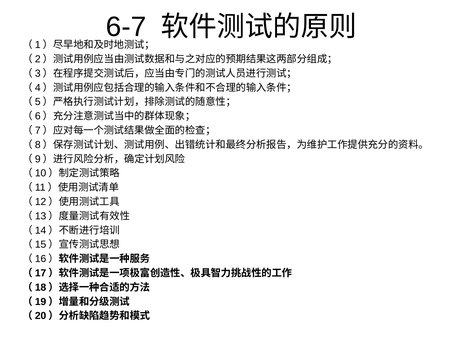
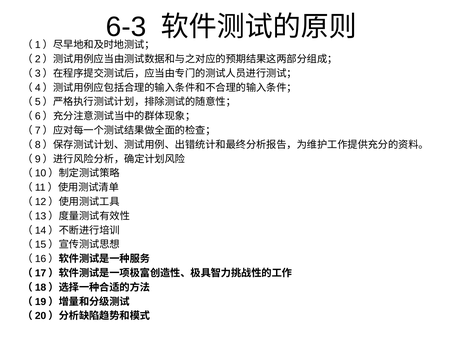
6-7: 6-7 -> 6-3 (126, 27)
